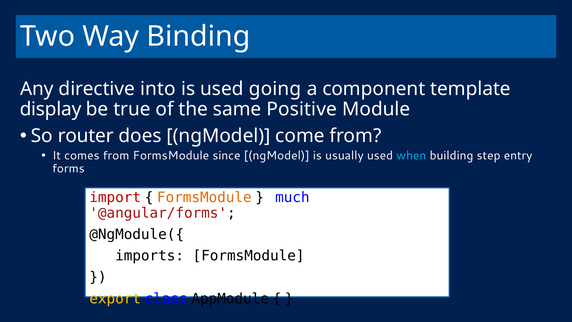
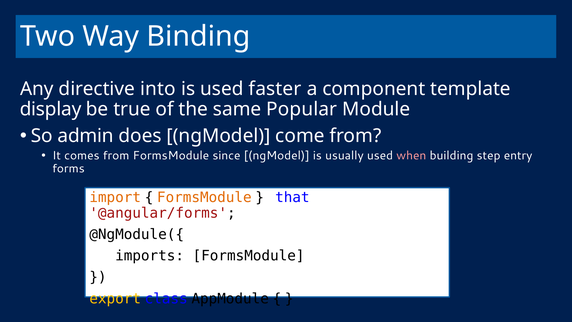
going: going -> faster (275, 89)
Positive: Positive -> Popular (302, 109)
router: router -> admin (86, 136)
when colour: light blue -> pink (411, 156)
import colour: red -> orange (115, 197)
much: much -> that (292, 197)
